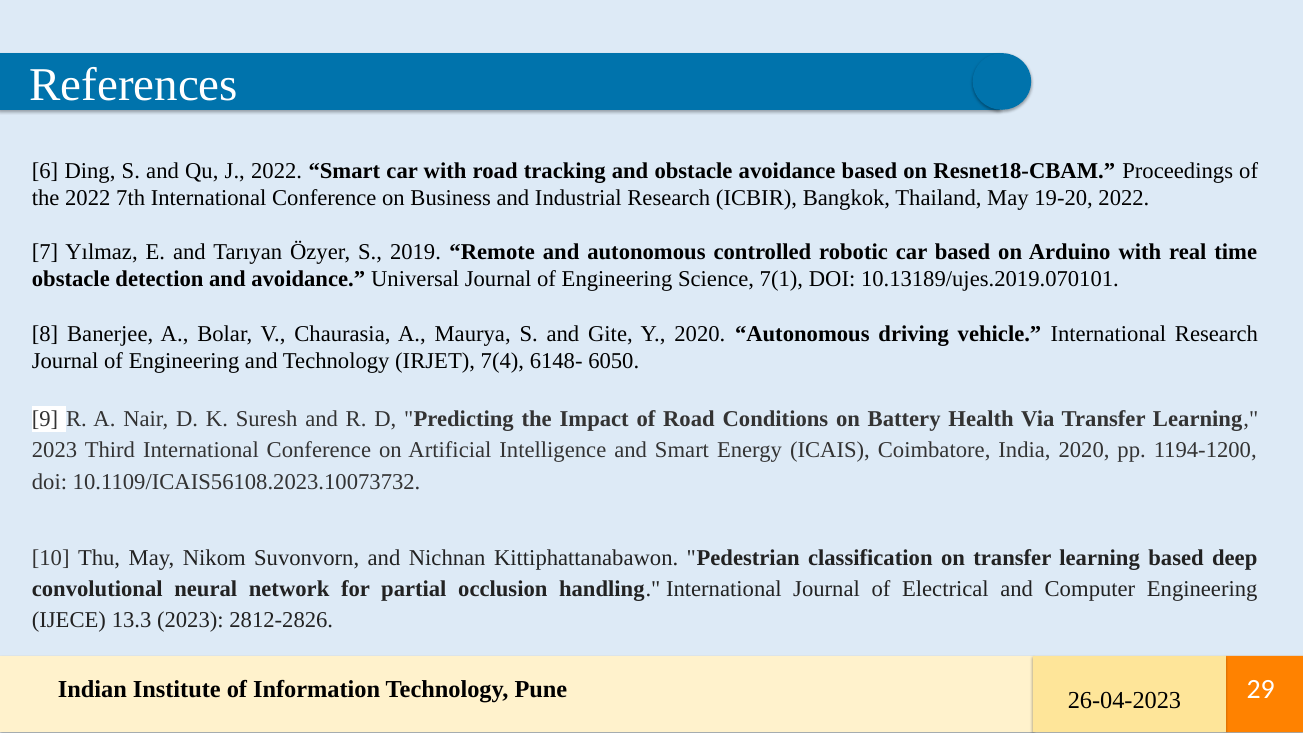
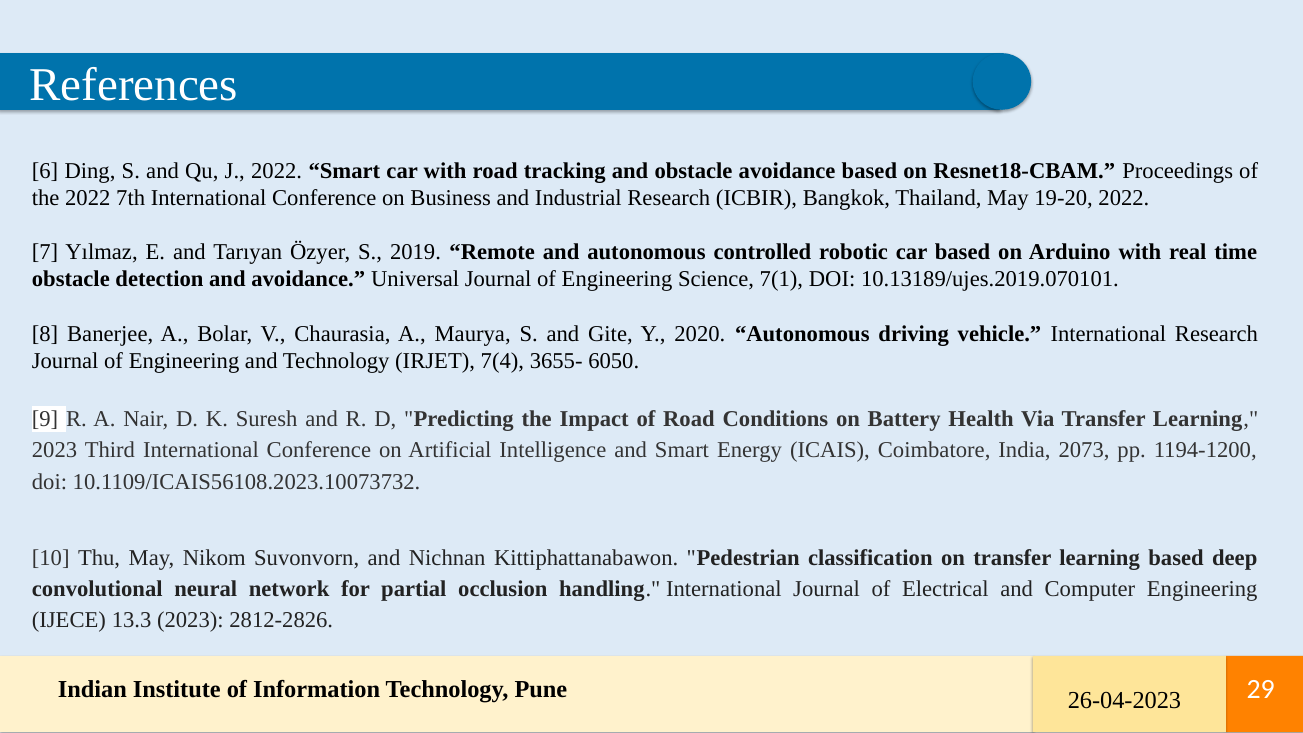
6148-: 6148- -> 3655- (556, 361)
India 2020: 2020 -> 2073 (1084, 450)
